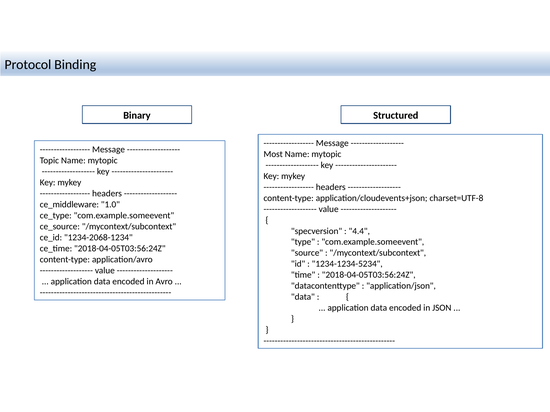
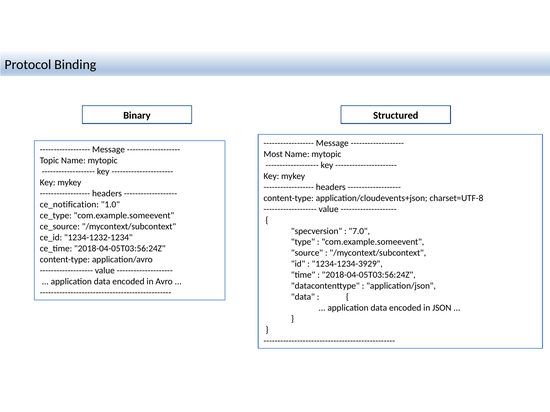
ce_middleware: ce_middleware -> ce_notification (69, 205)
4.4: 4.4 -> 7.0 (359, 231)
1234-2068-1234: 1234-2068-1234 -> 1234-1232-1234 (98, 238)
1234-1234-5234: 1234-1234-5234 -> 1234-1234-3929 (347, 264)
